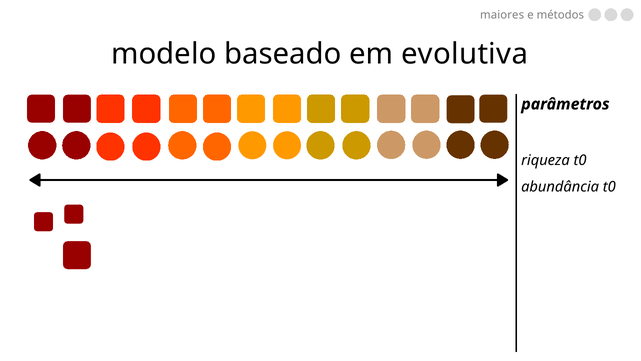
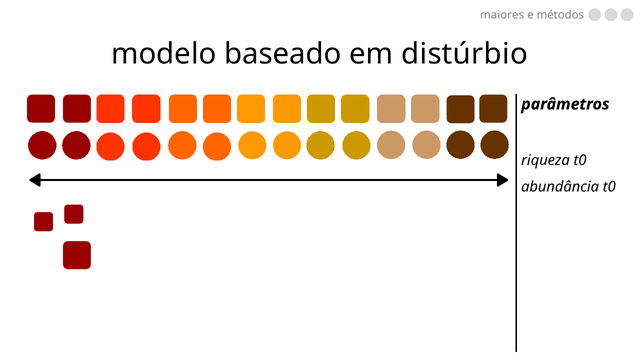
evolutiva: evolutiva -> distúrbio (465, 54)
